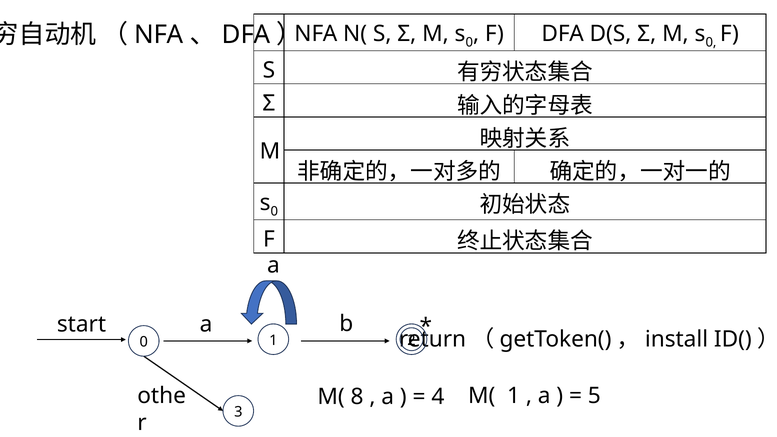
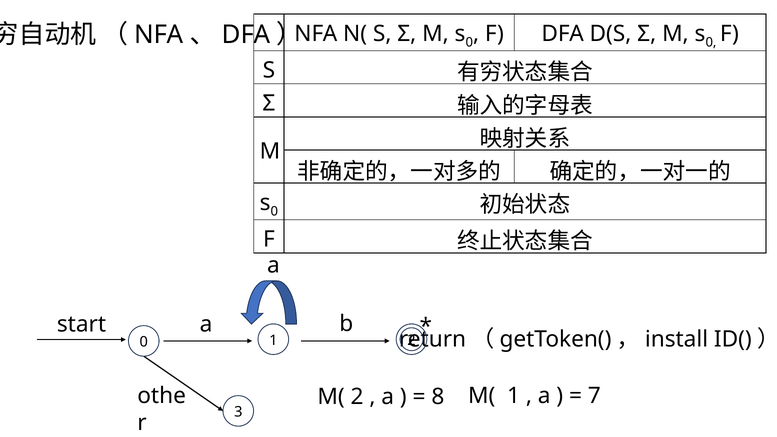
5: 5 -> 7 (594, 396)
M( 8: 8 -> 2 (357, 397)
4: 4 -> 8 (438, 397)
